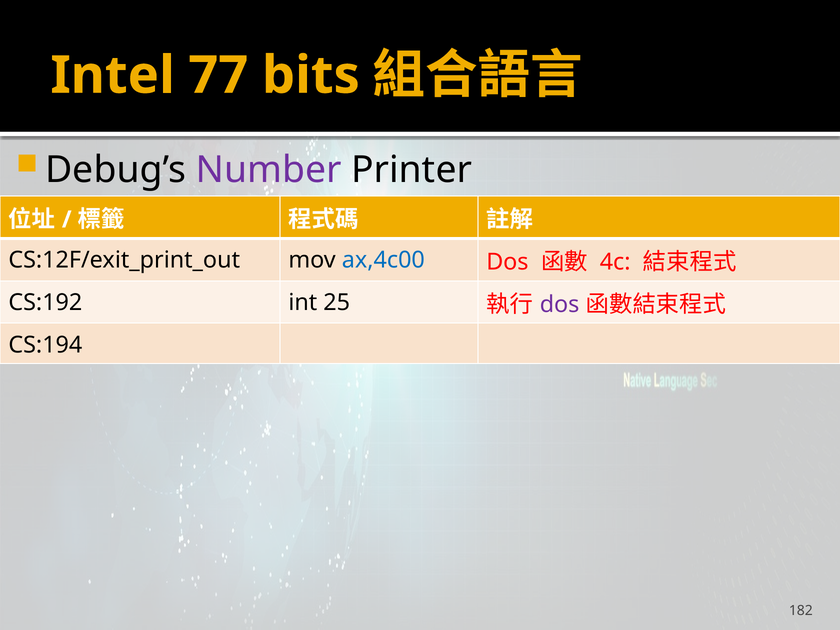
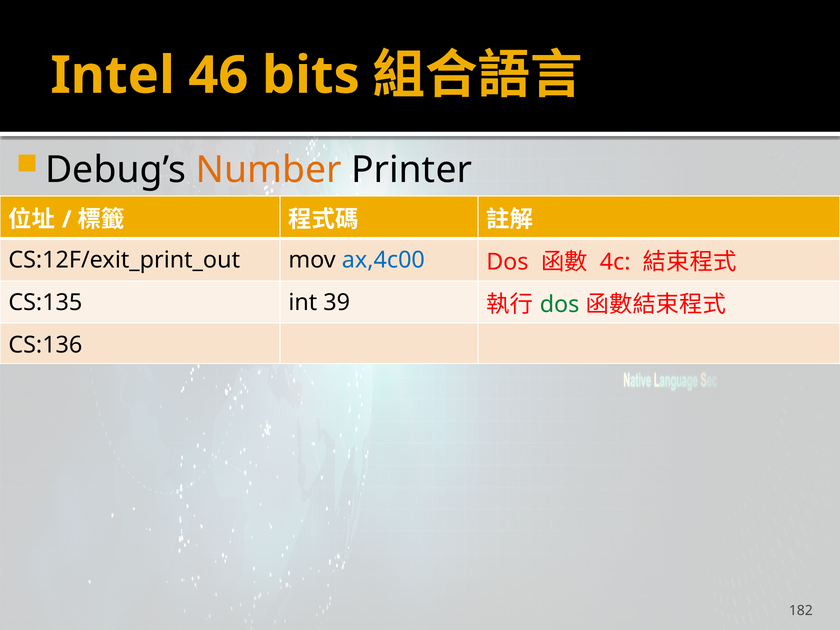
77: 77 -> 46 (218, 75)
Number colour: purple -> orange (269, 170)
CS:192: CS:192 -> CS:135 (45, 302)
25: 25 -> 39 (337, 302)
dos colour: purple -> green (560, 304)
CS:194: CS:194 -> CS:136 (45, 345)
